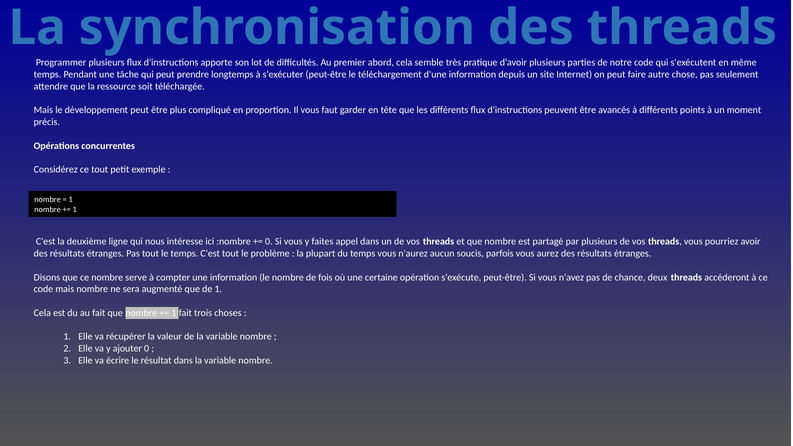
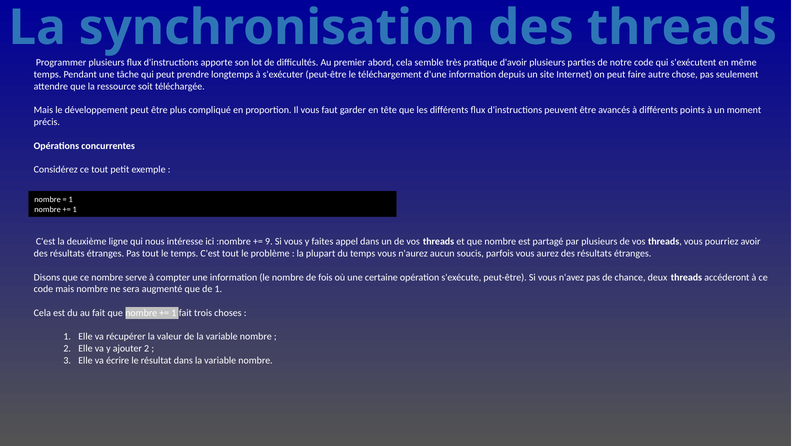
0: 0 -> 9 (269, 242)
ajouter 0: 0 -> 2 (147, 349)
